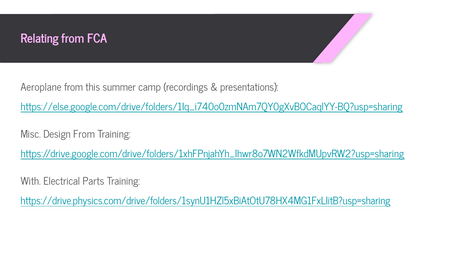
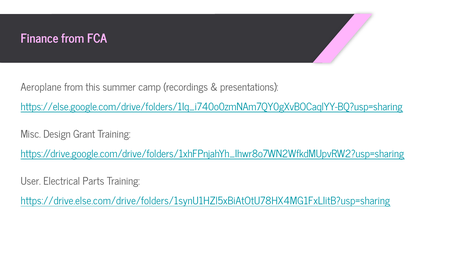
Relating: Relating -> Finance (39, 39)
Design From: From -> Grant (84, 134)
With: With -> User (31, 181)
https://drive.physics.com/drive/folders/1synU1HZl5xBiAtOtU78HX4MG1FxLIitB?usp=sharing: https://drive.physics.com/drive/folders/1synU1HZl5xBiAtOtU78HX4MG1FxLIitB?usp=sharing -> https://drive.else.com/drive/folders/1synU1HZl5xBiAtOtU78HX4MG1FxLIitB?usp=sharing (205, 201)
